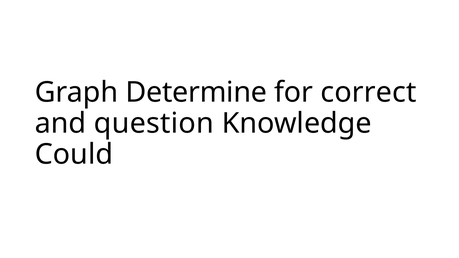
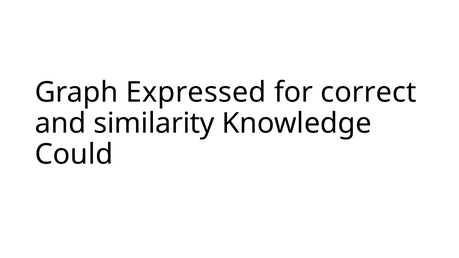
Determine: Determine -> Expressed (196, 92)
question: question -> similarity (154, 123)
